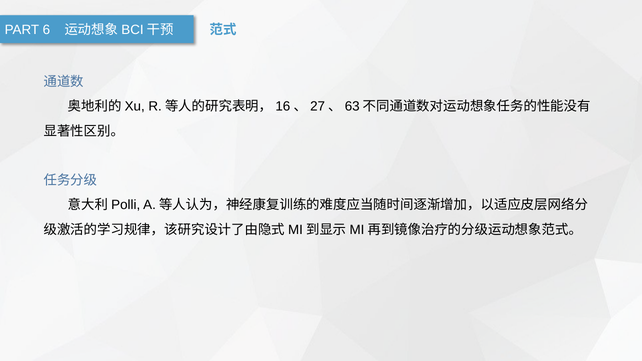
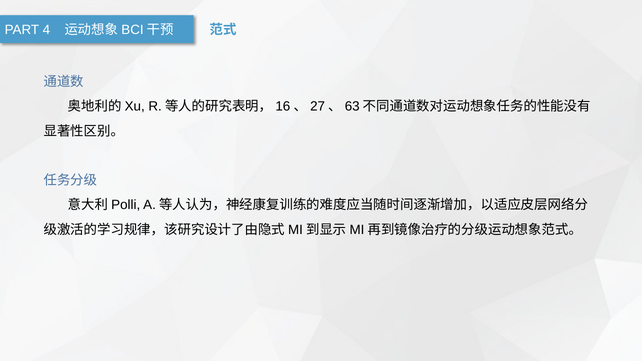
6: 6 -> 4 (46, 30)
